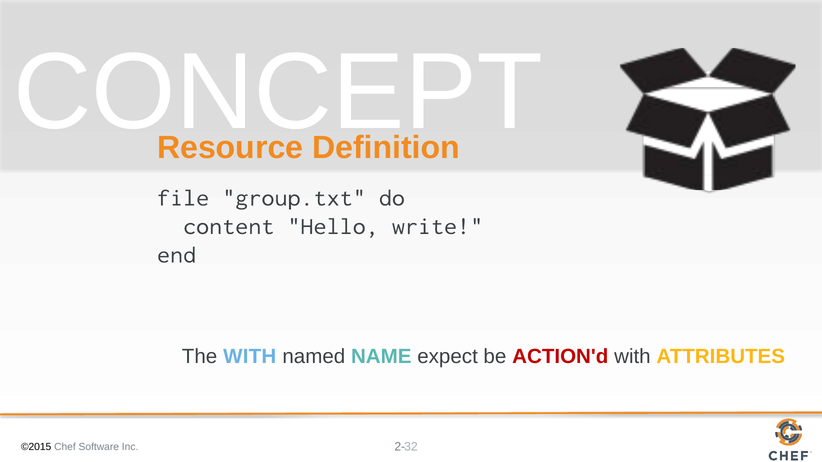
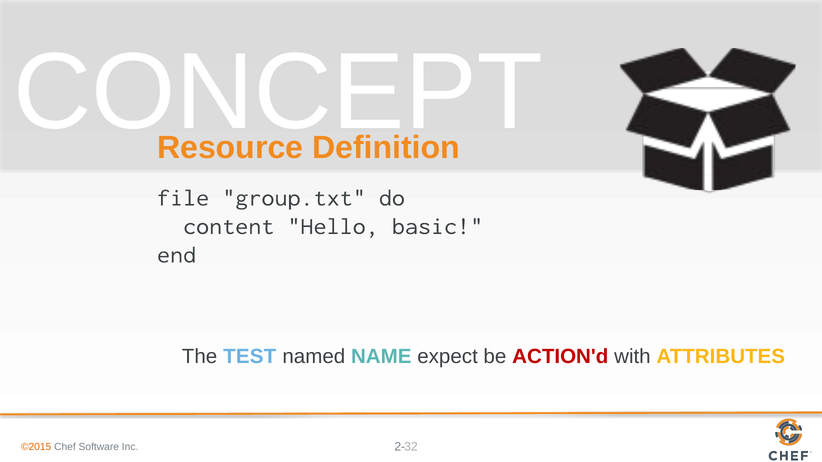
write: write -> basic (438, 226)
The WITH: WITH -> TEST (250, 357)
©2015 colour: black -> orange (36, 447)
